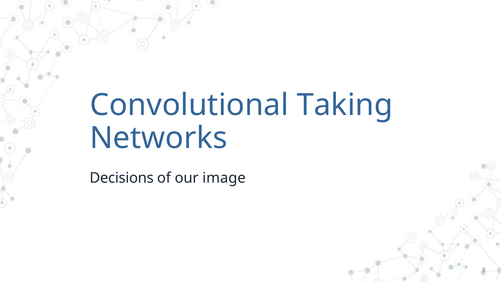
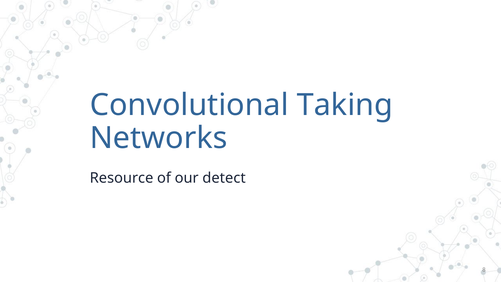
Decisions: Decisions -> Resource (122, 178)
image: image -> detect (224, 178)
